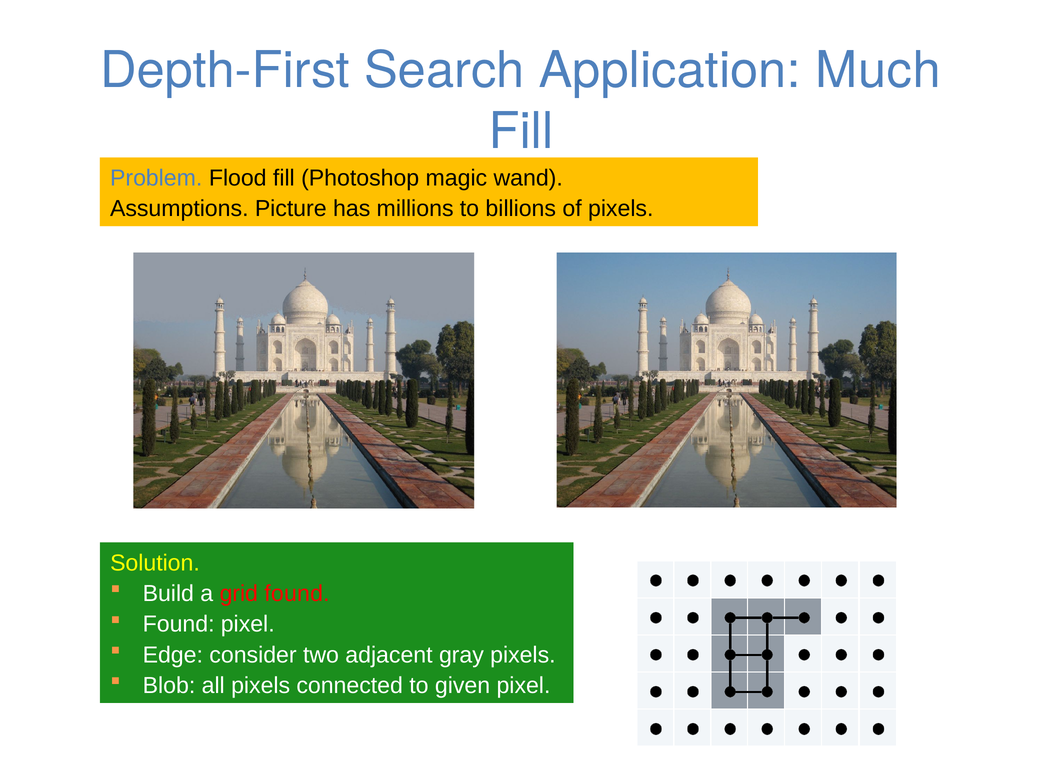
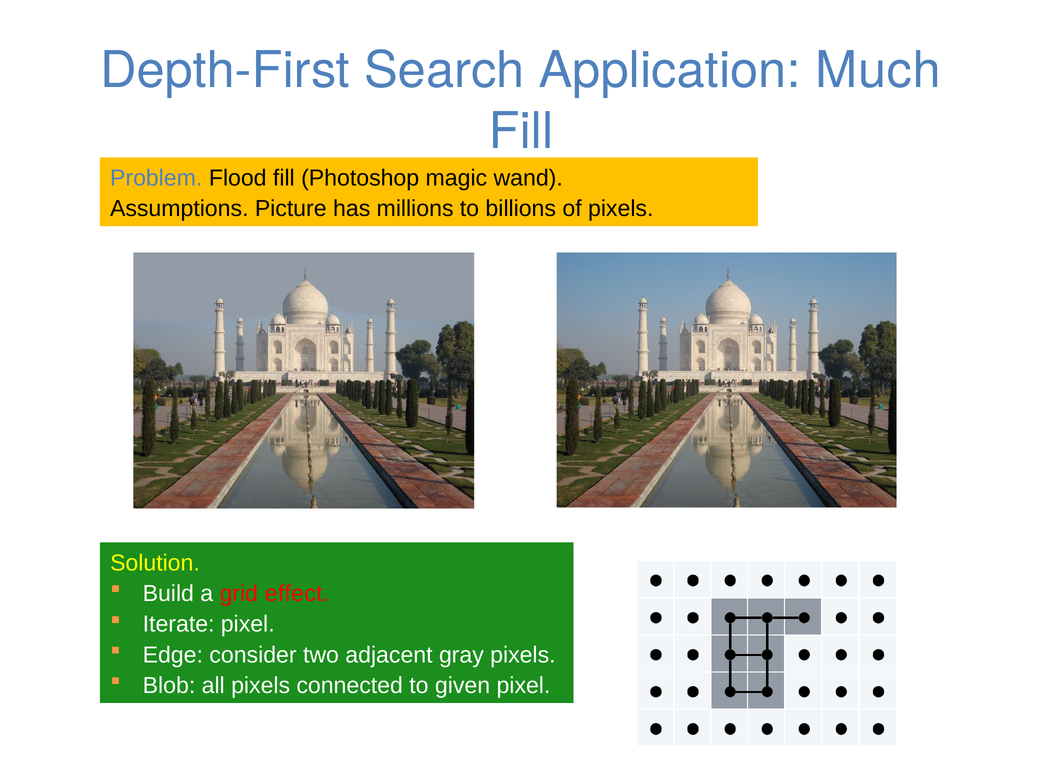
grid found: found -> effect (297, 593)
Found: Found -> Iterate (179, 624)
